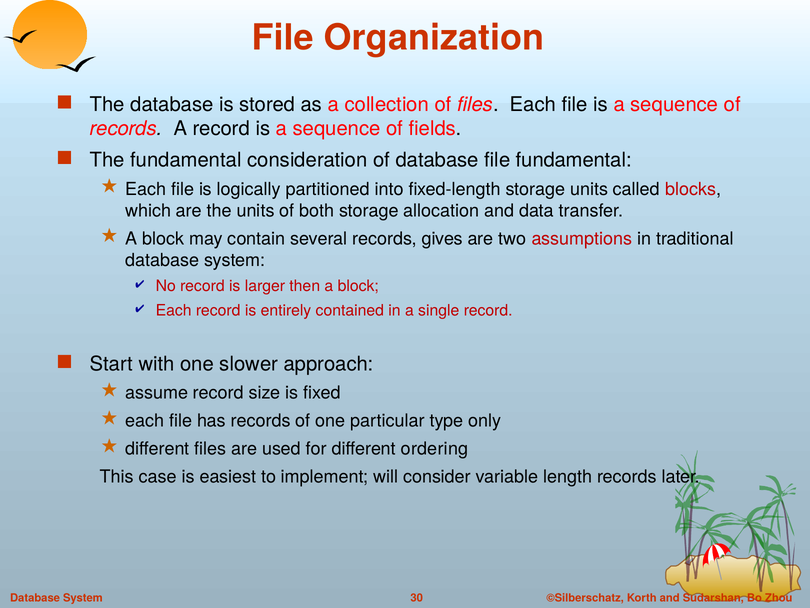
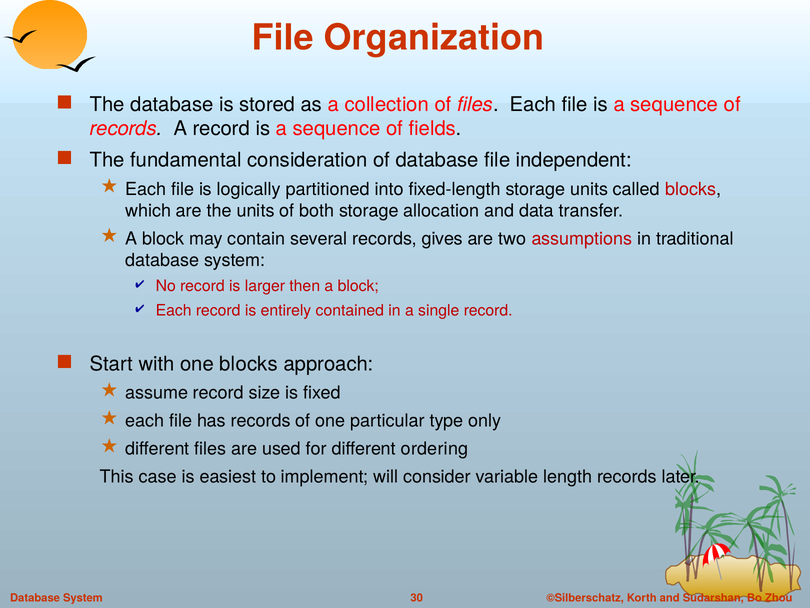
file fundamental: fundamental -> independent (574, 160)
one slower: slower -> blocks (249, 364)
